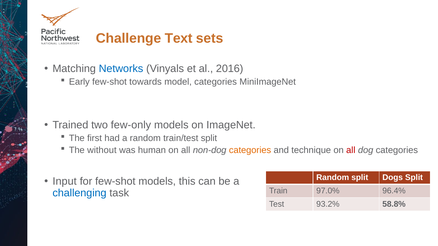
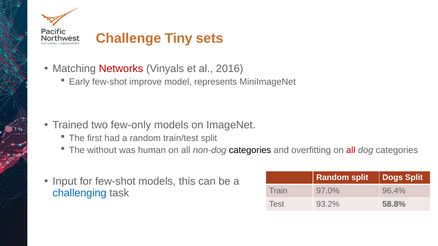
Text: Text -> Tiny (179, 38)
Networks colour: blue -> red (121, 69)
towards: towards -> improve (146, 82)
model categories: categories -> represents (216, 82)
categories colour: orange -> black (250, 150)
technique: technique -> overfitting (311, 150)
